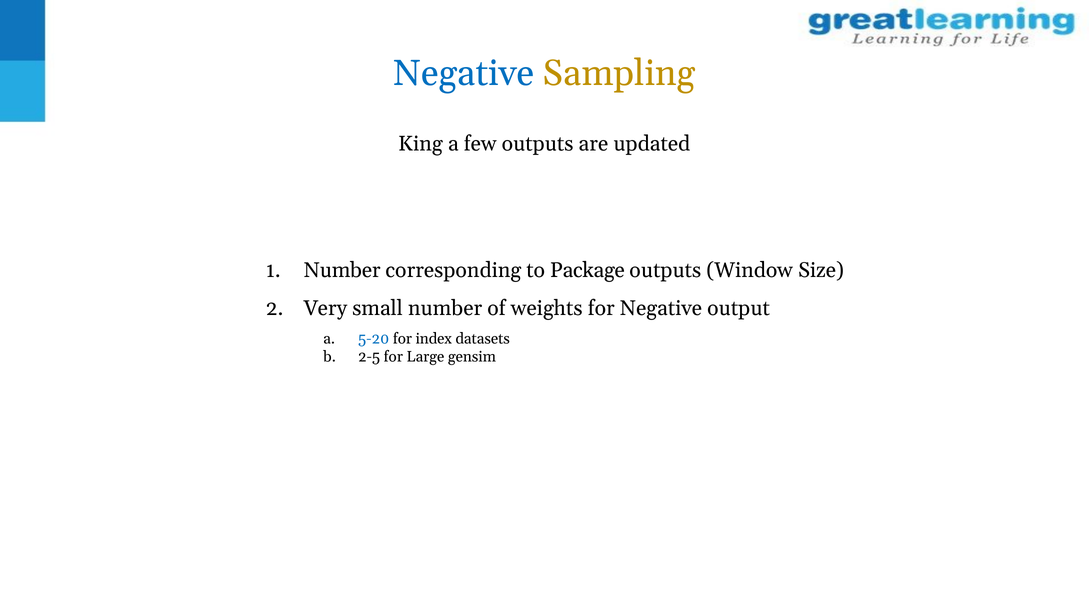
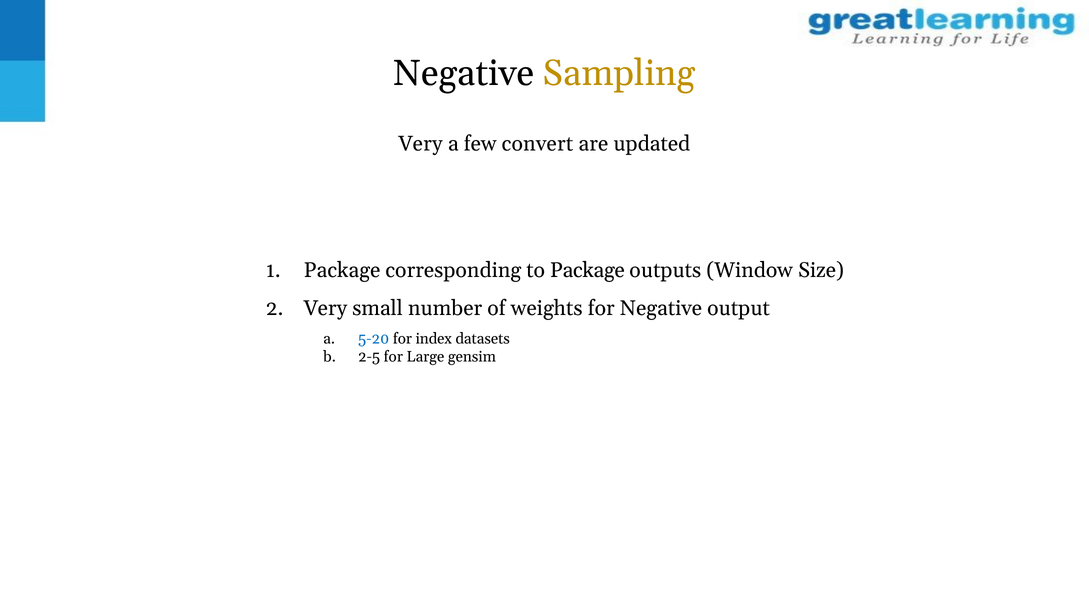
Negative colour: blue -> black (464, 73)
King: King -> Very (420, 144)
few outputs: outputs -> convert (537, 144)
Number: Number -> Package (342, 270)
